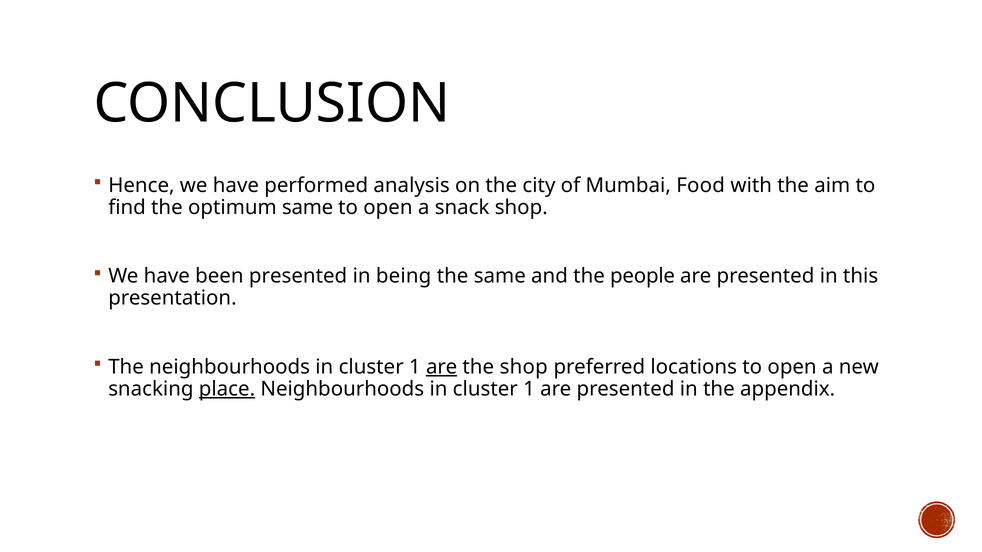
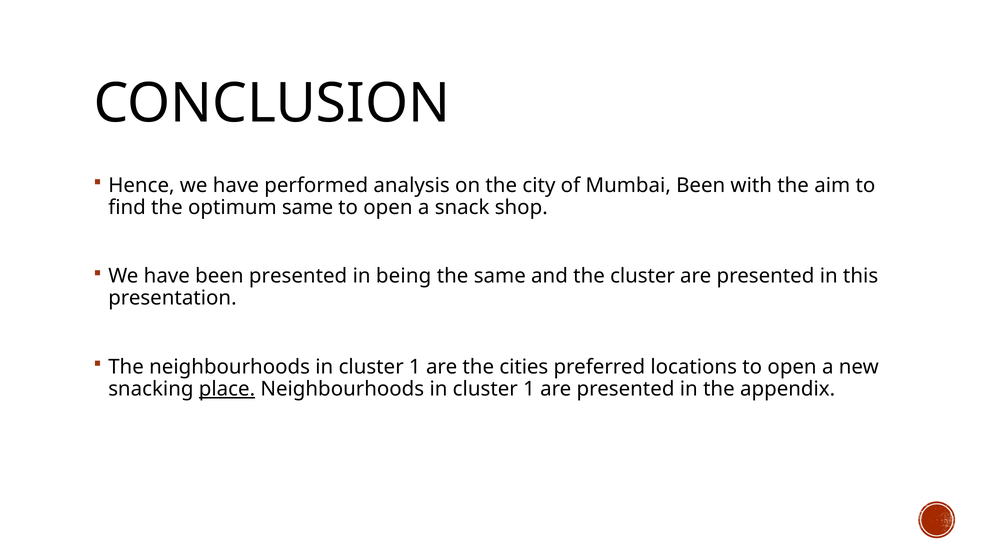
Mumbai Food: Food -> Been (701, 185)
the people: people -> cluster (642, 276)
are underline: present -> none (442, 367)
the shop: shop -> cities (524, 367)
